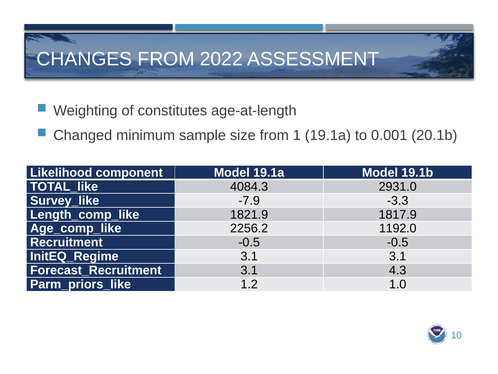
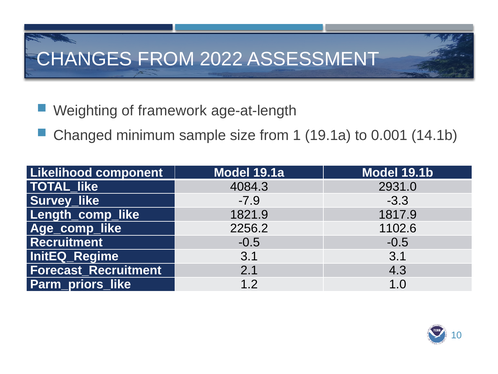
constitutes: constitutes -> framework (172, 111)
20.1b: 20.1b -> 14.1b (434, 135)
1192.0: 1192.0 -> 1102.6 (398, 228)
3.1: 3.1 -> 2.1 (249, 270)
